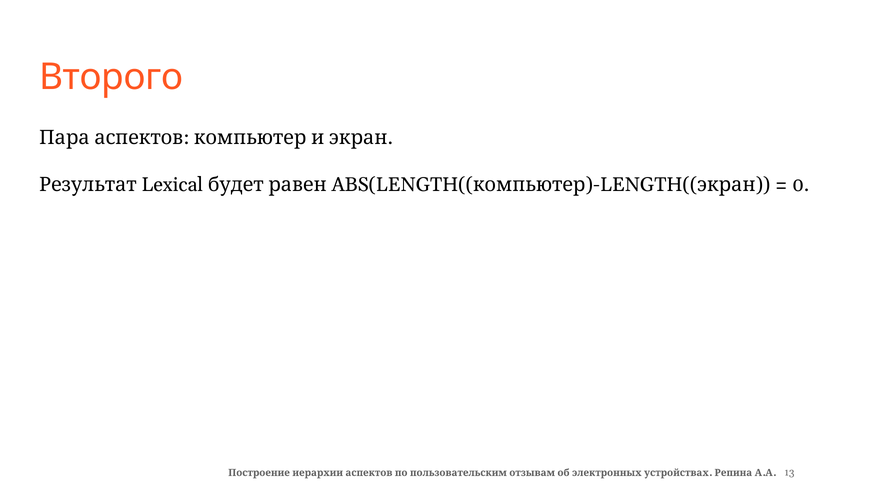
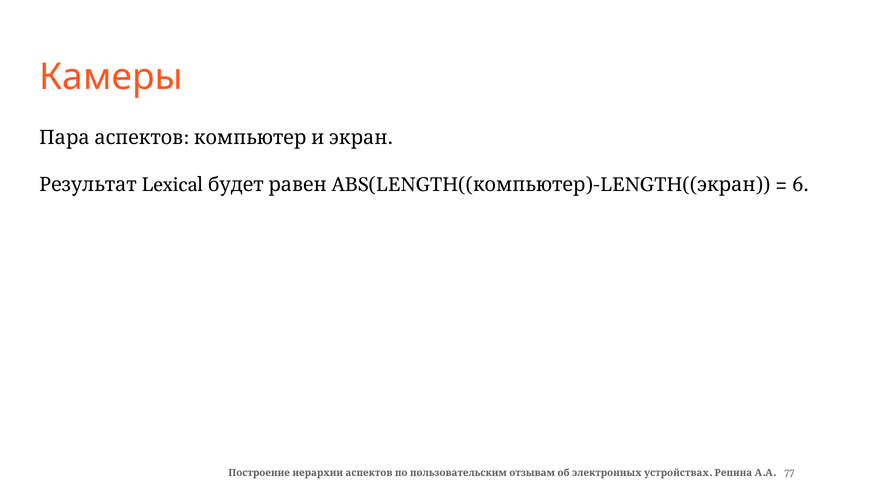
Второго: Второго -> Камеры (111, 77)
0: 0 -> 6 (801, 184)
13: 13 -> 77 (789, 472)
